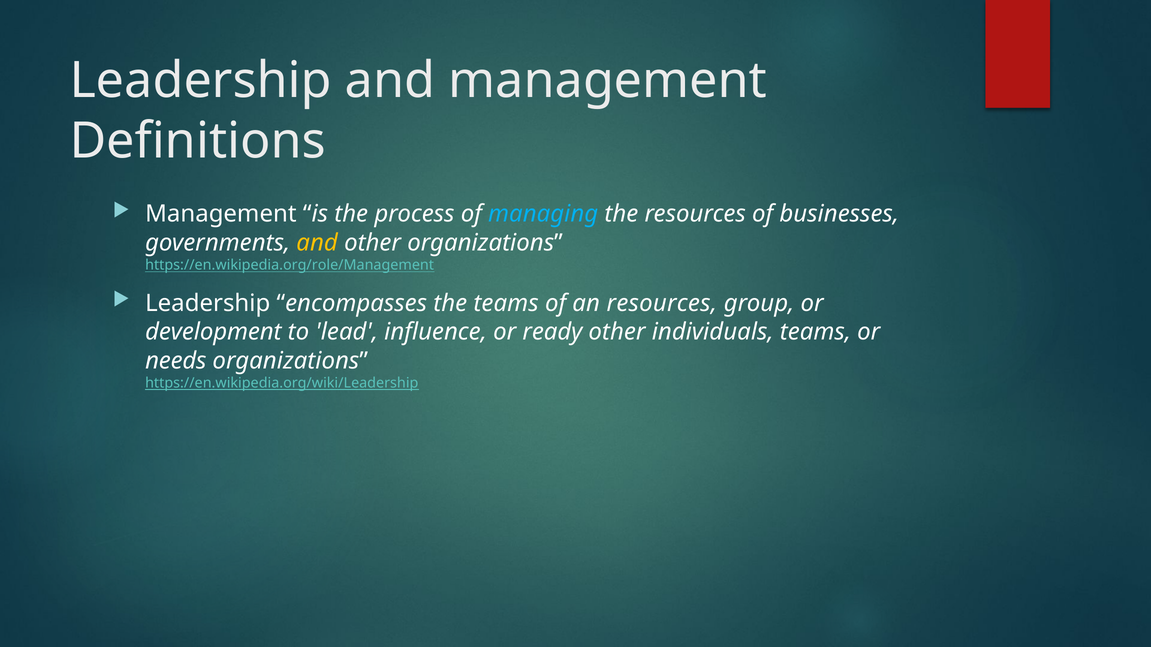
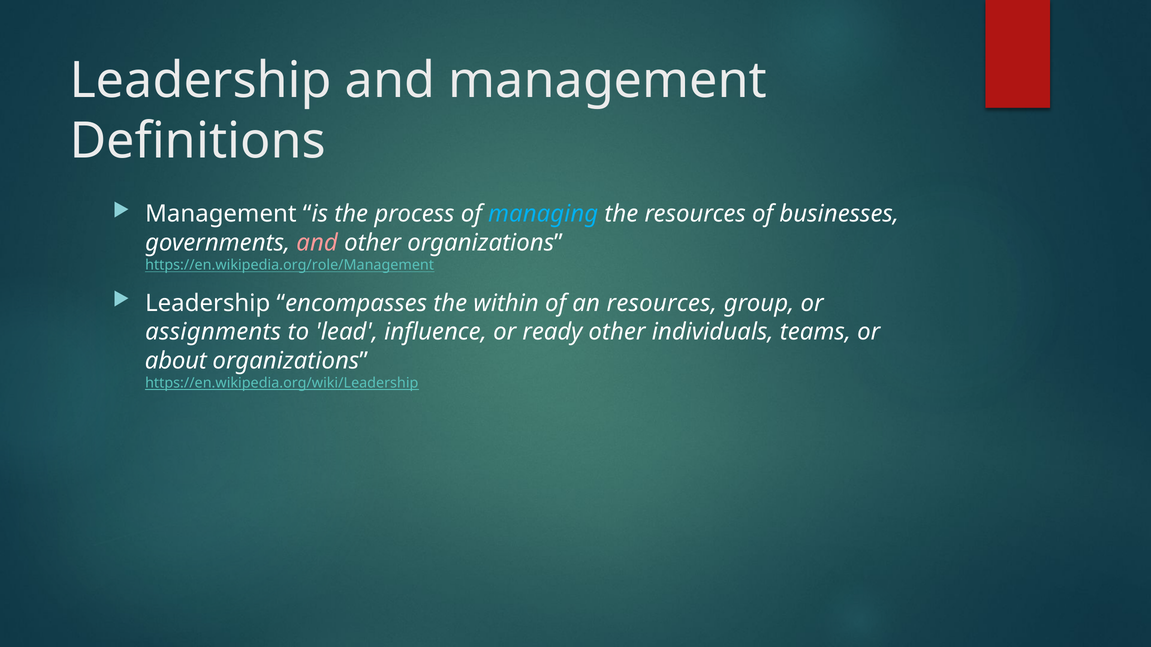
and colour: yellow -> pink (317, 243)
the teams: teams -> within (506, 303)
development: development -> assignments (213, 332)
needs: needs -> about (176, 361)
